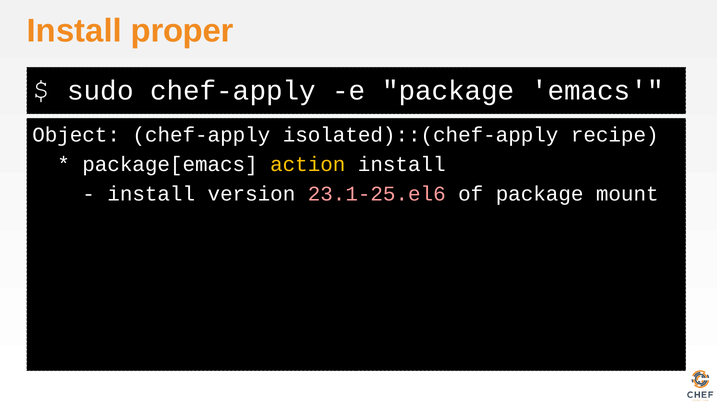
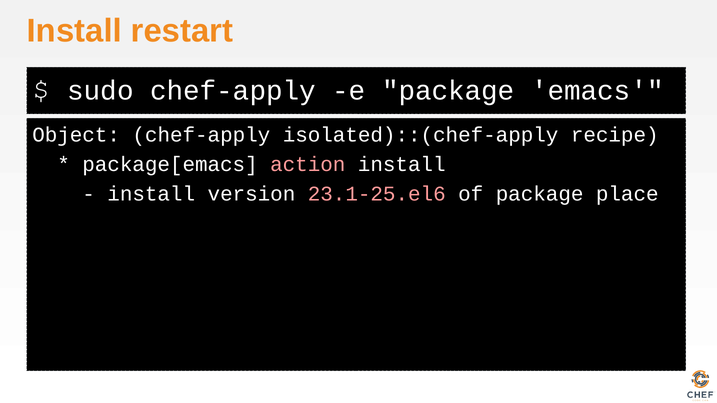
proper: proper -> restart (182, 31)
action colour: yellow -> pink (308, 164)
mount: mount -> place (627, 194)
